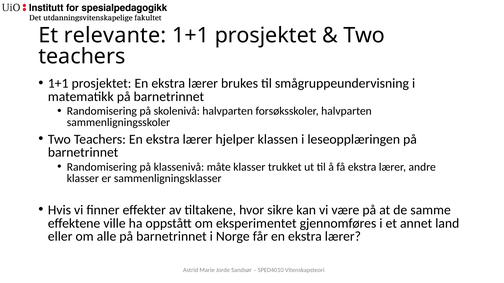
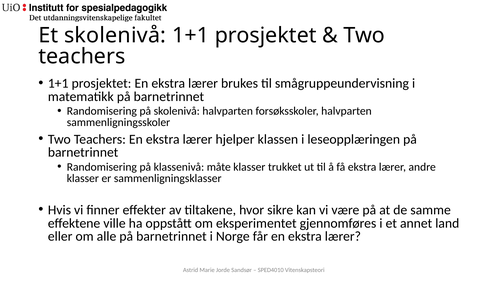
Et relevante: relevante -> skolenivå (115, 36)
